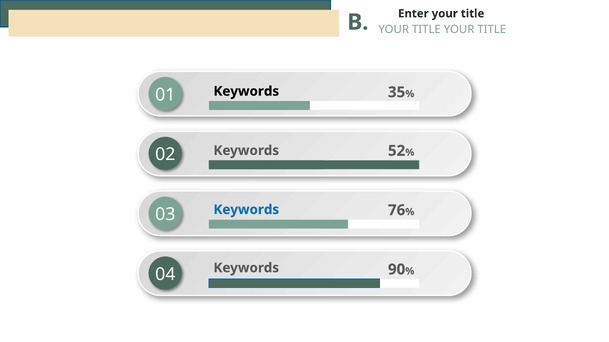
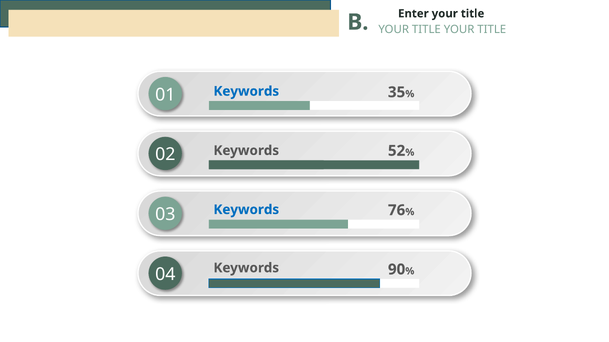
Keywords colour: black -> blue (246, 91)
